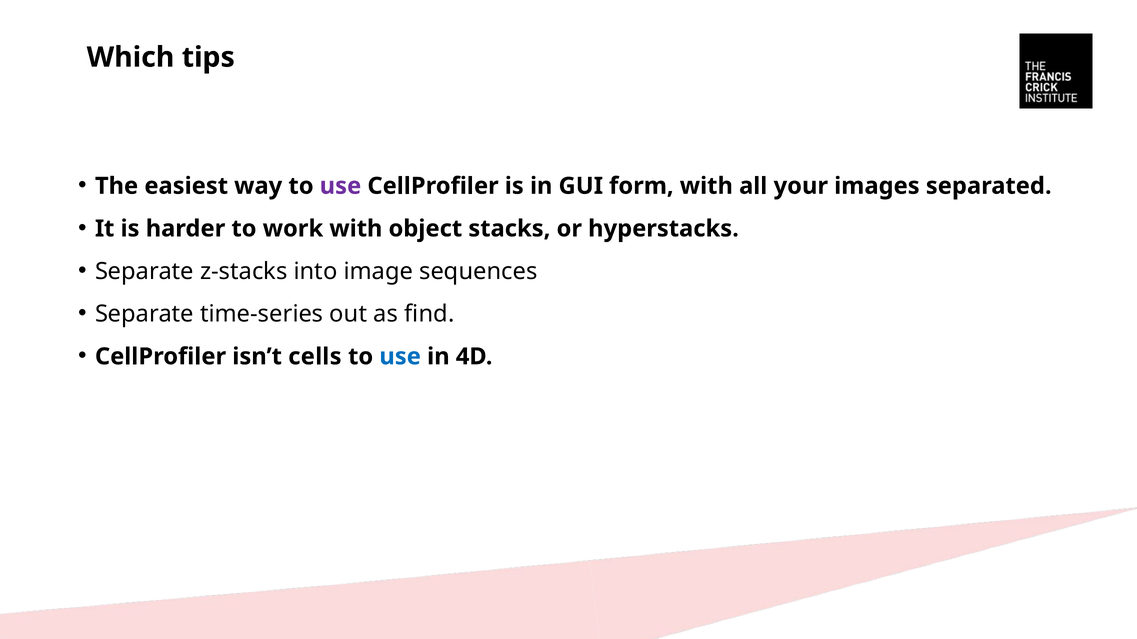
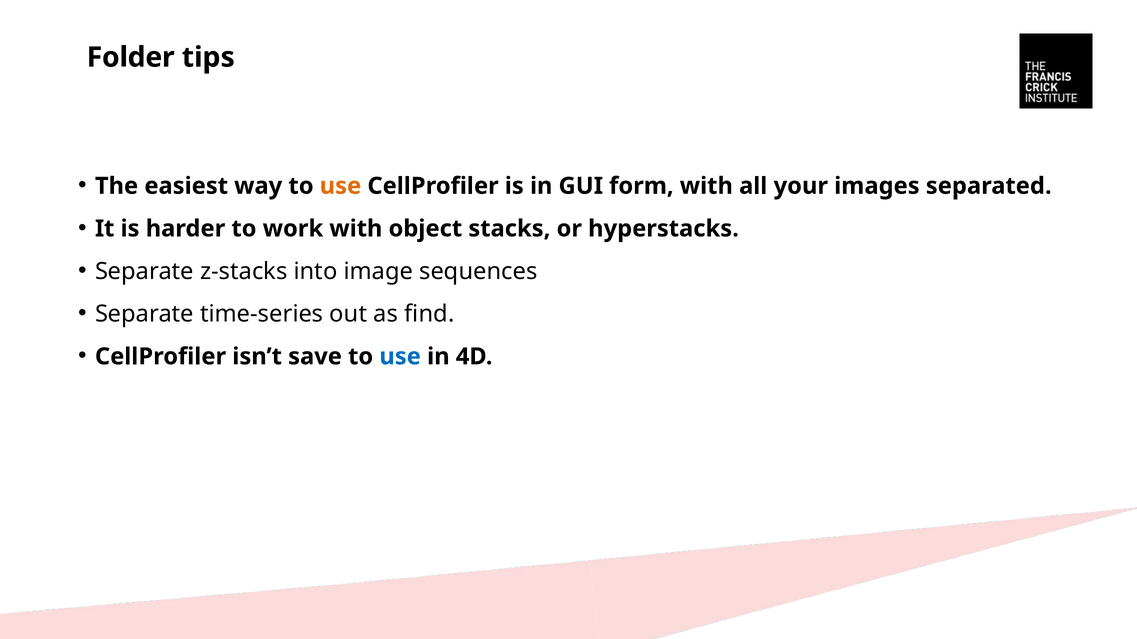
Which: Which -> Folder (131, 57)
use colour: purple -> orange (340, 186)
cells: cells -> save (315, 357)
